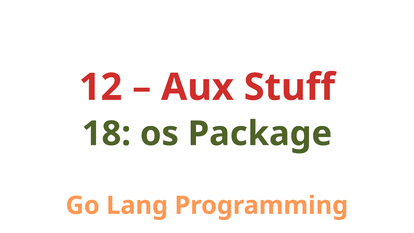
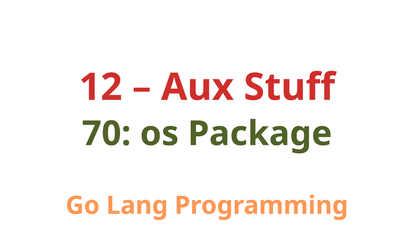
18: 18 -> 70 (106, 134)
